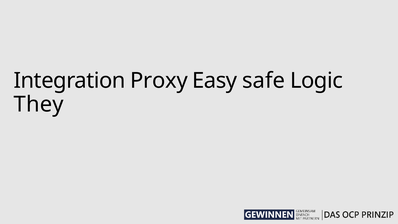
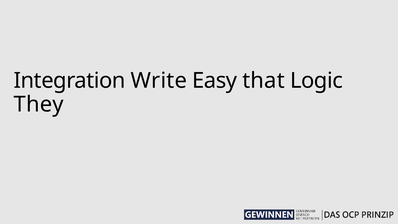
Proxy: Proxy -> Write (159, 81)
safe: safe -> that (263, 81)
